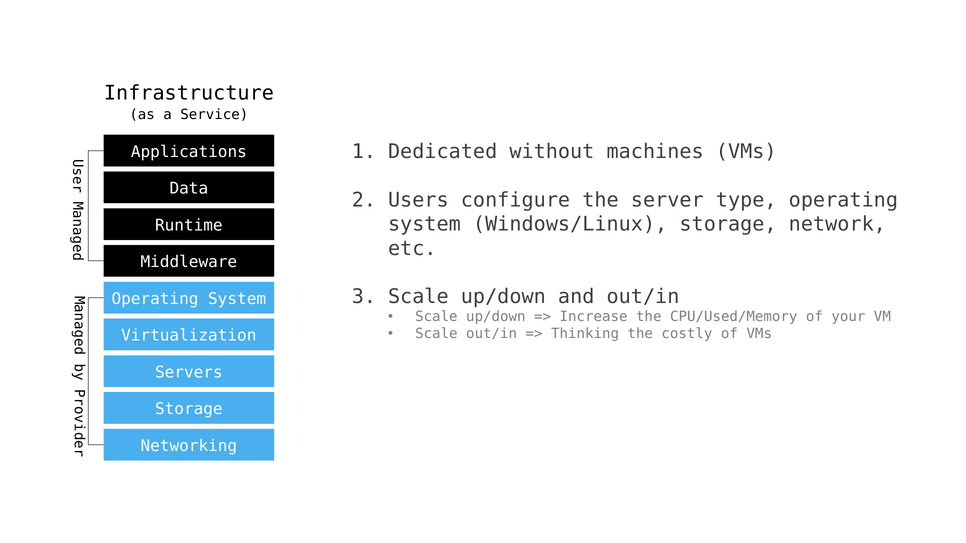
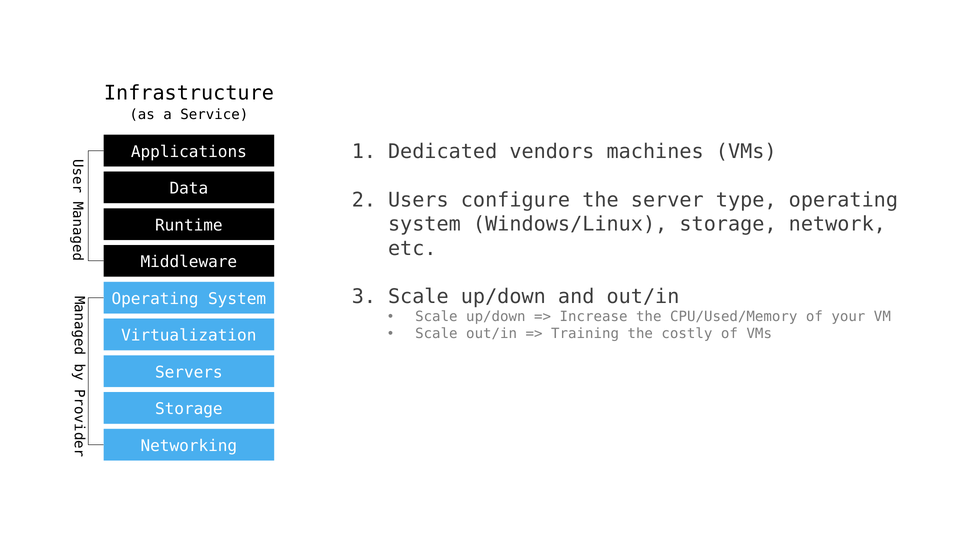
without: without -> vendors (552, 152)
Thinking: Thinking -> Training (585, 334)
